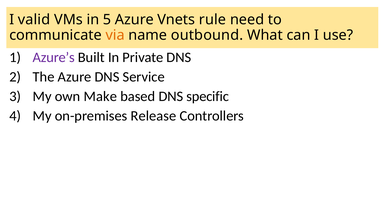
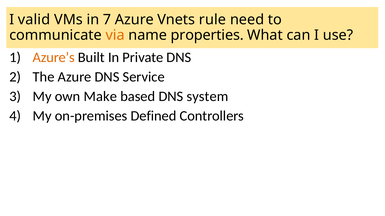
5: 5 -> 7 (107, 20)
outbound: outbound -> properties (207, 35)
Azure’s colour: purple -> orange (54, 57)
specific: specific -> system (208, 97)
Release: Release -> Defined (154, 116)
